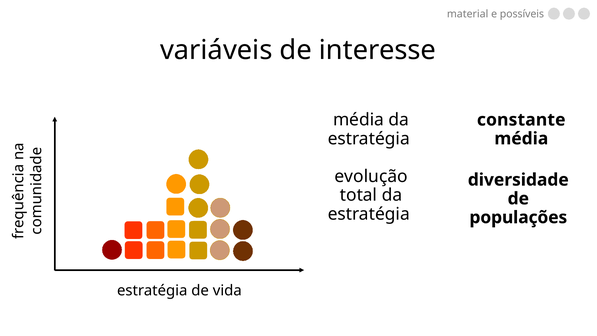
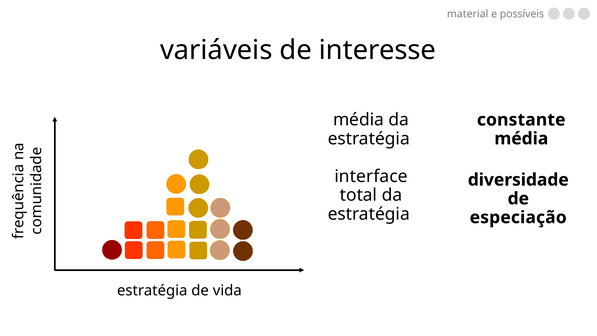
evolução: evolução -> interface (371, 176)
populações: populações -> especiação (518, 217)
